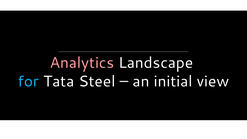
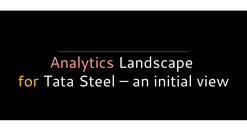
for colour: light blue -> yellow (28, 81)
